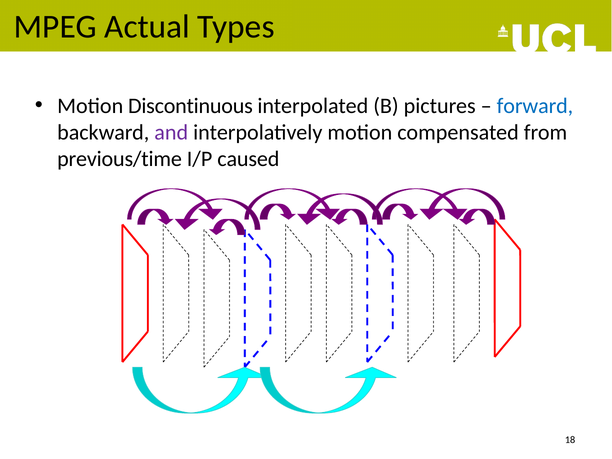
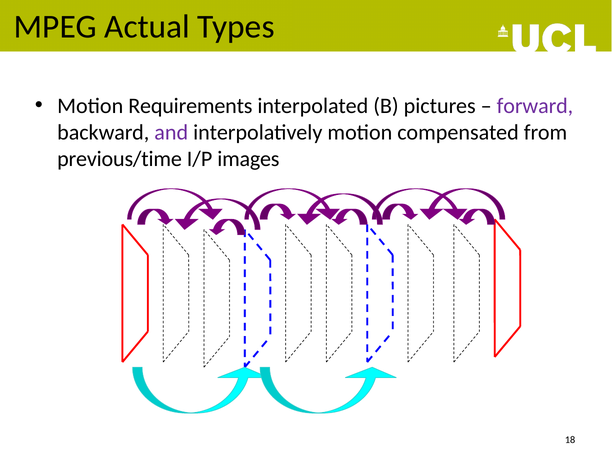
Discontinuous: Discontinuous -> Requirements (190, 106)
forward colour: blue -> purple (535, 106)
caused: caused -> images (248, 159)
